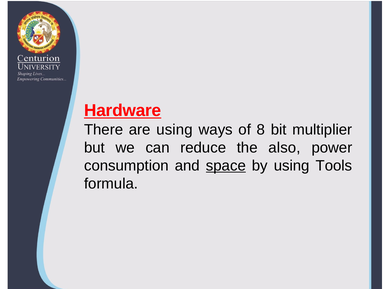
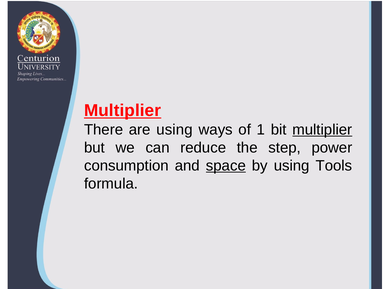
Hardware: Hardware -> Multiplier (123, 110)
8: 8 -> 1 (261, 130)
multiplier underline: none -> present (322, 130)
also: also -> step (285, 148)
